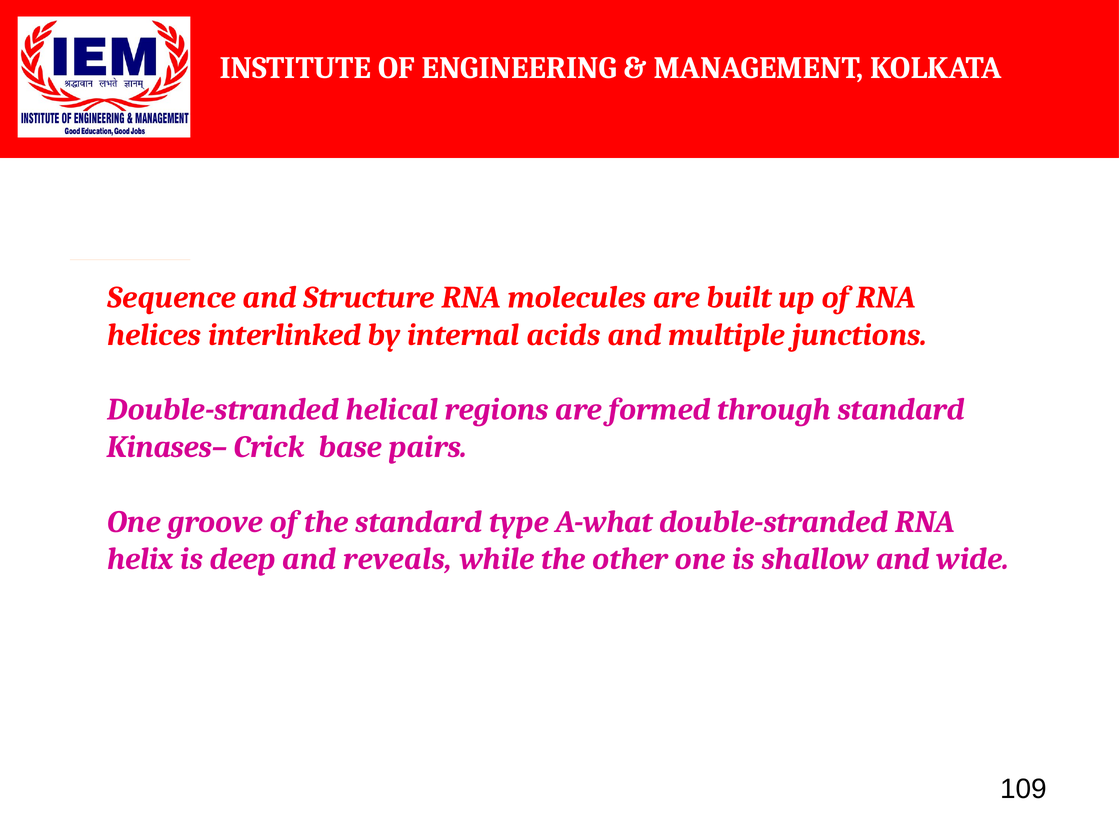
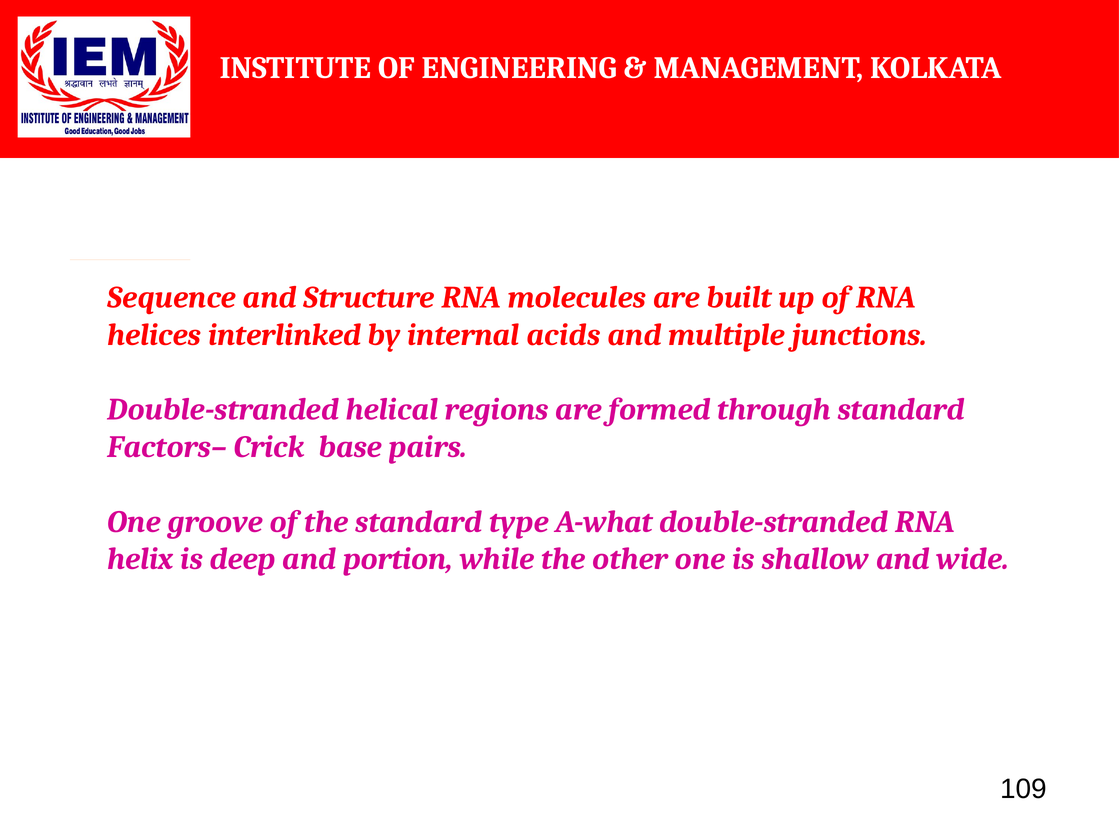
Kinases–: Kinases– -> Factors– (167, 447)
reveals: reveals -> portion (398, 559)
